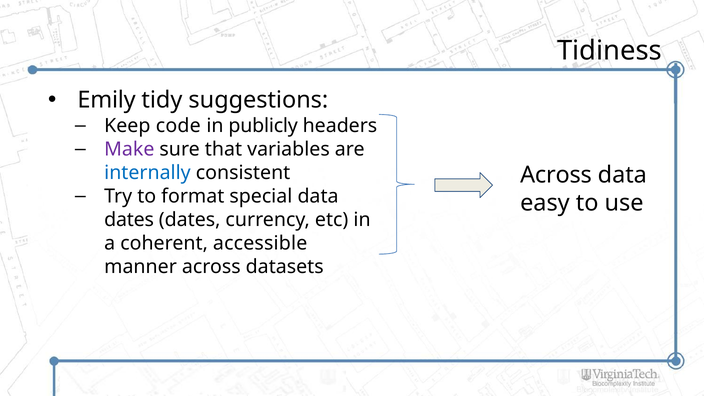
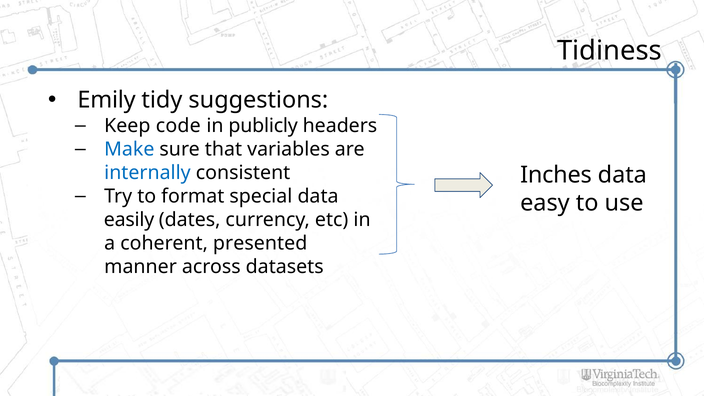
Make colour: purple -> blue (129, 149)
Across: Across -> Inches (556, 175)
dates: dates -> easily (129, 220)
accessible: accessible -> presented (260, 243)
